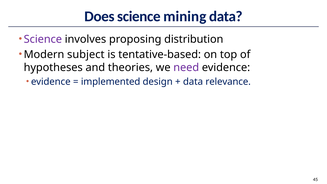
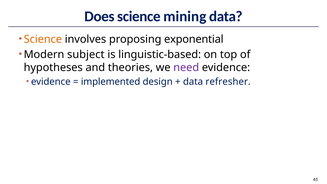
Science colour: purple -> orange (43, 39)
distribution: distribution -> exponential (194, 39)
tentative-based: tentative-based -> linguistic-based (160, 54)
relevance: relevance -> refresher (228, 82)
